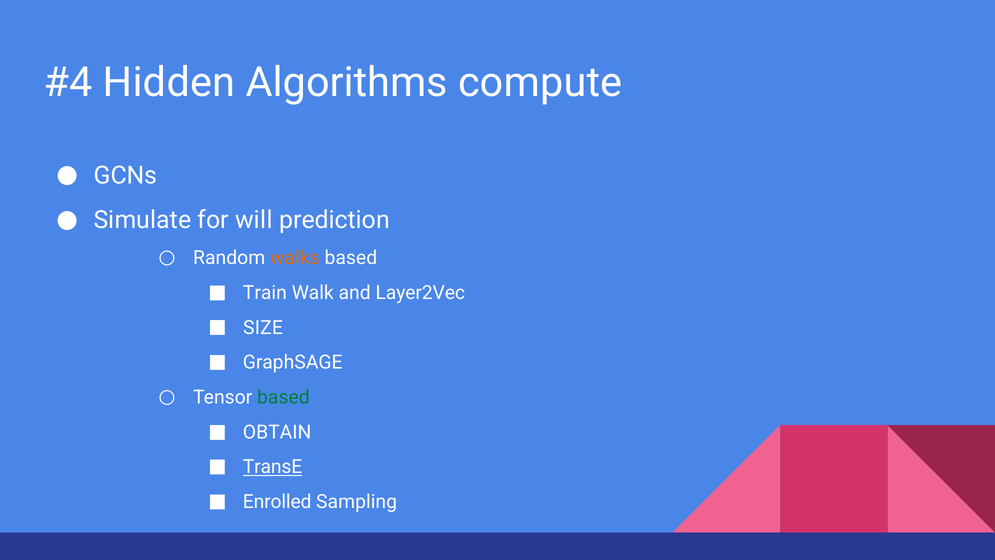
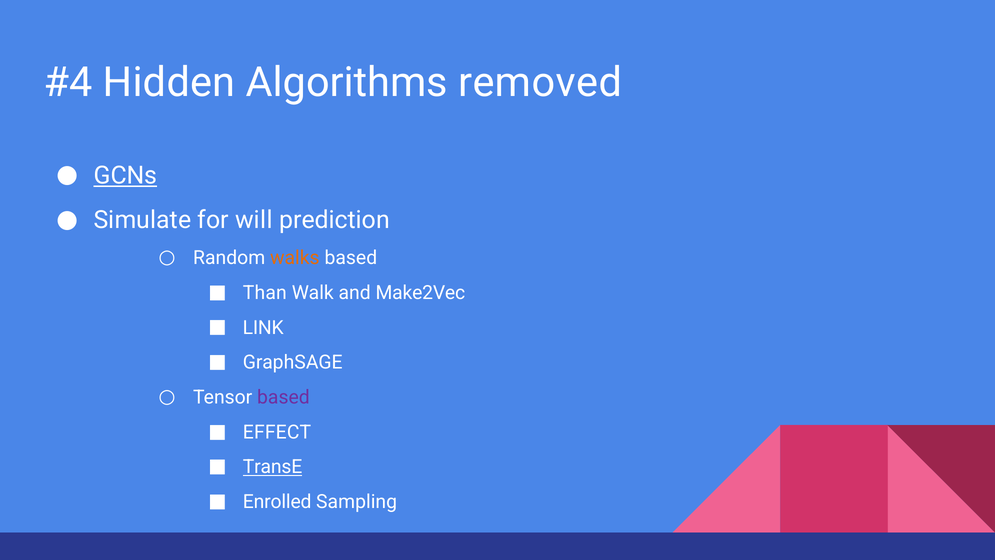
compute: compute -> removed (540, 82)
GCNs underline: none -> present (125, 175)
Train: Train -> Than (265, 293)
Layer2Vec: Layer2Vec -> Make2Vec (420, 293)
SIZE: SIZE -> LINK (263, 328)
based colour: green -> purple (283, 397)
OBTAIN: OBTAIN -> EFFECT (277, 432)
